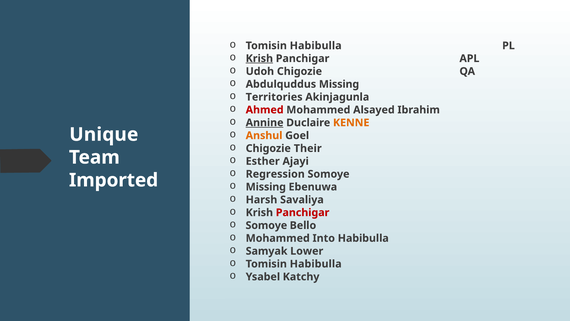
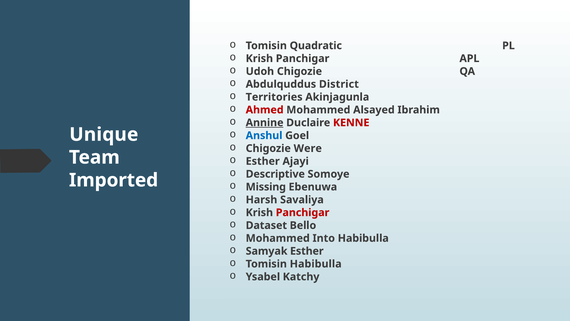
Habibulla: Habibulla -> Quadratic (316, 46)
Krish underline: present -> none (259, 58)
Abdulquddus Missing: Missing -> District (339, 84)
KENNE colour: orange -> red (351, 123)
Anshul colour: orange -> blue (264, 135)
Their: Their -> Were (308, 148)
Regression: Regression -> Descriptive (275, 174)
Somoye: Somoye -> Dataset (266, 225)
Samyak Lower: Lower -> Esther (307, 251)
